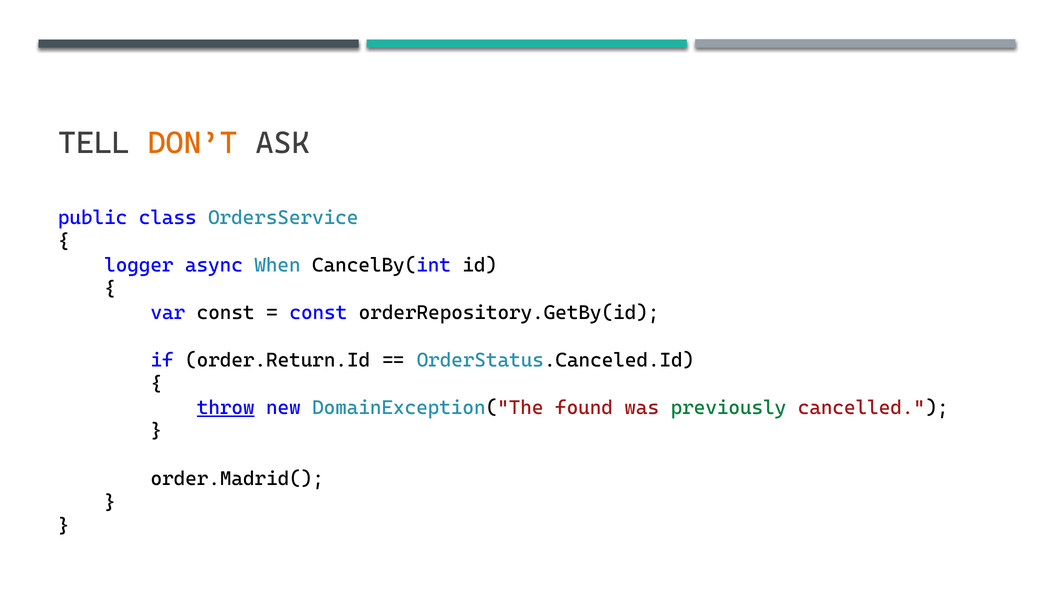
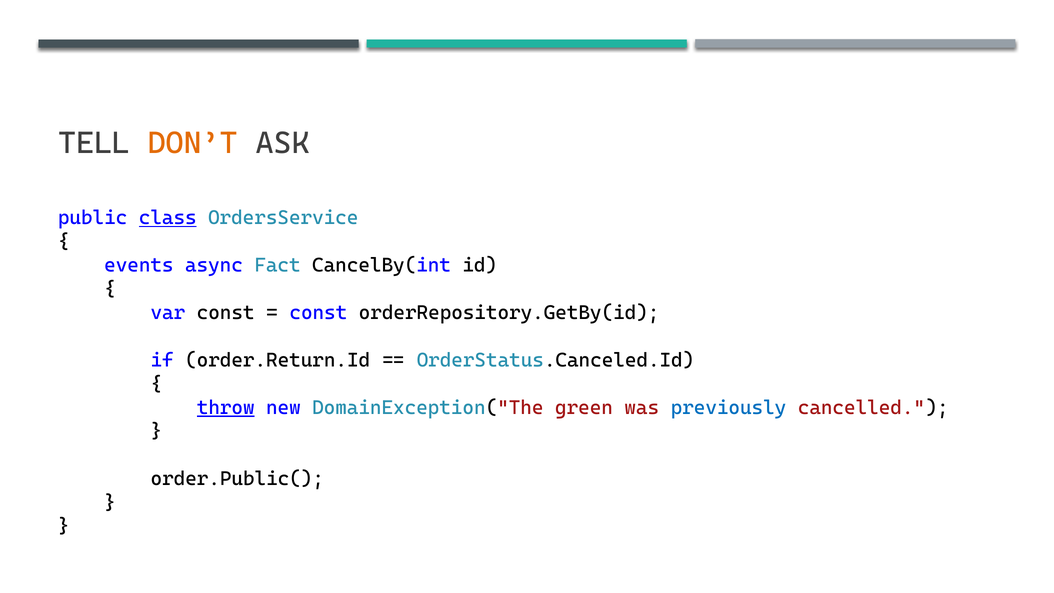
class underline: none -> present (168, 218)
logger: logger -> events (139, 265)
When: When -> Fact (277, 265)
found: found -> green (584, 408)
previously colour: green -> blue (728, 408)
order.Madrid(: order.Madrid( -> order.Public( (237, 479)
